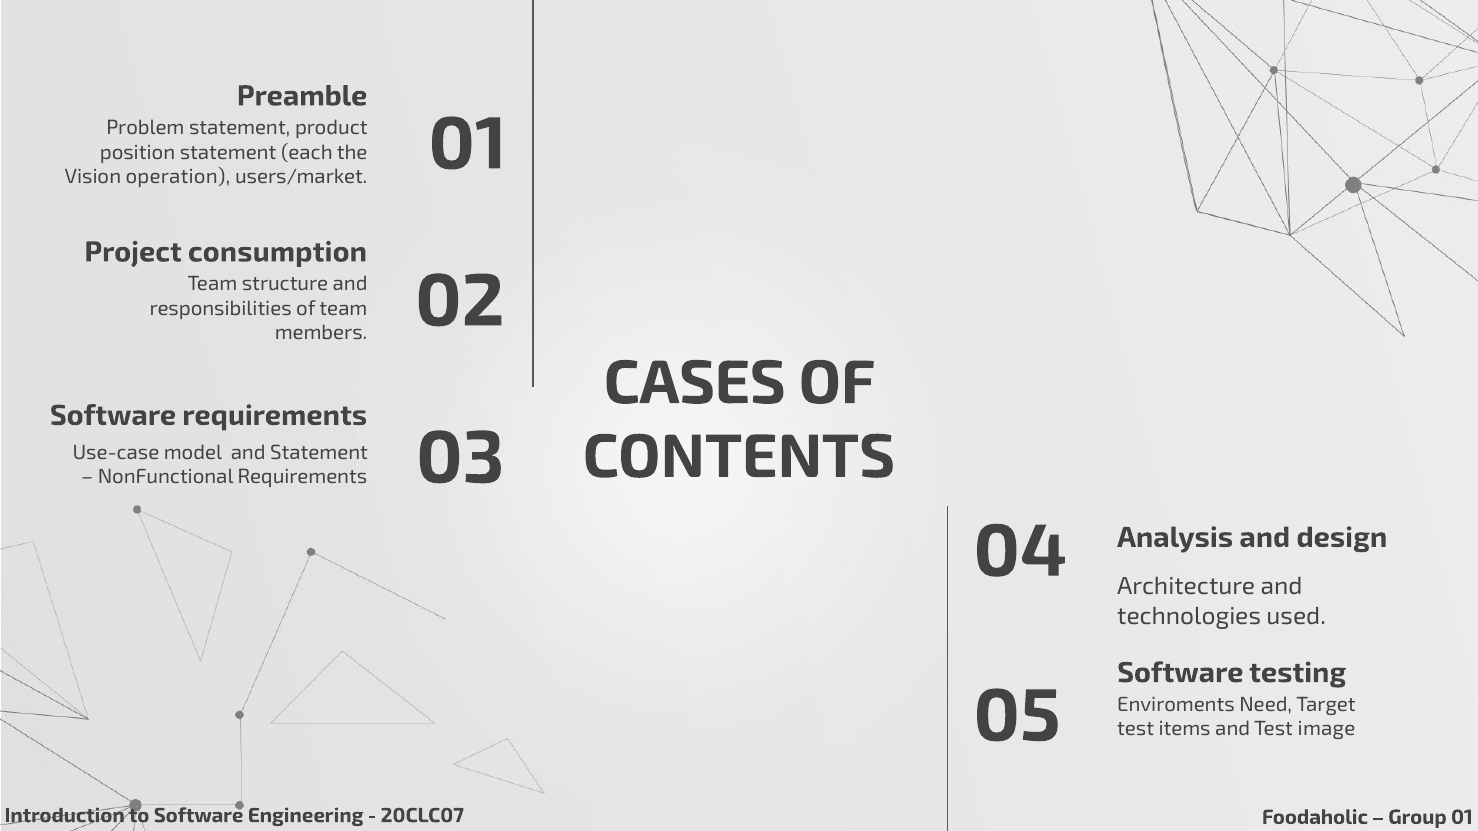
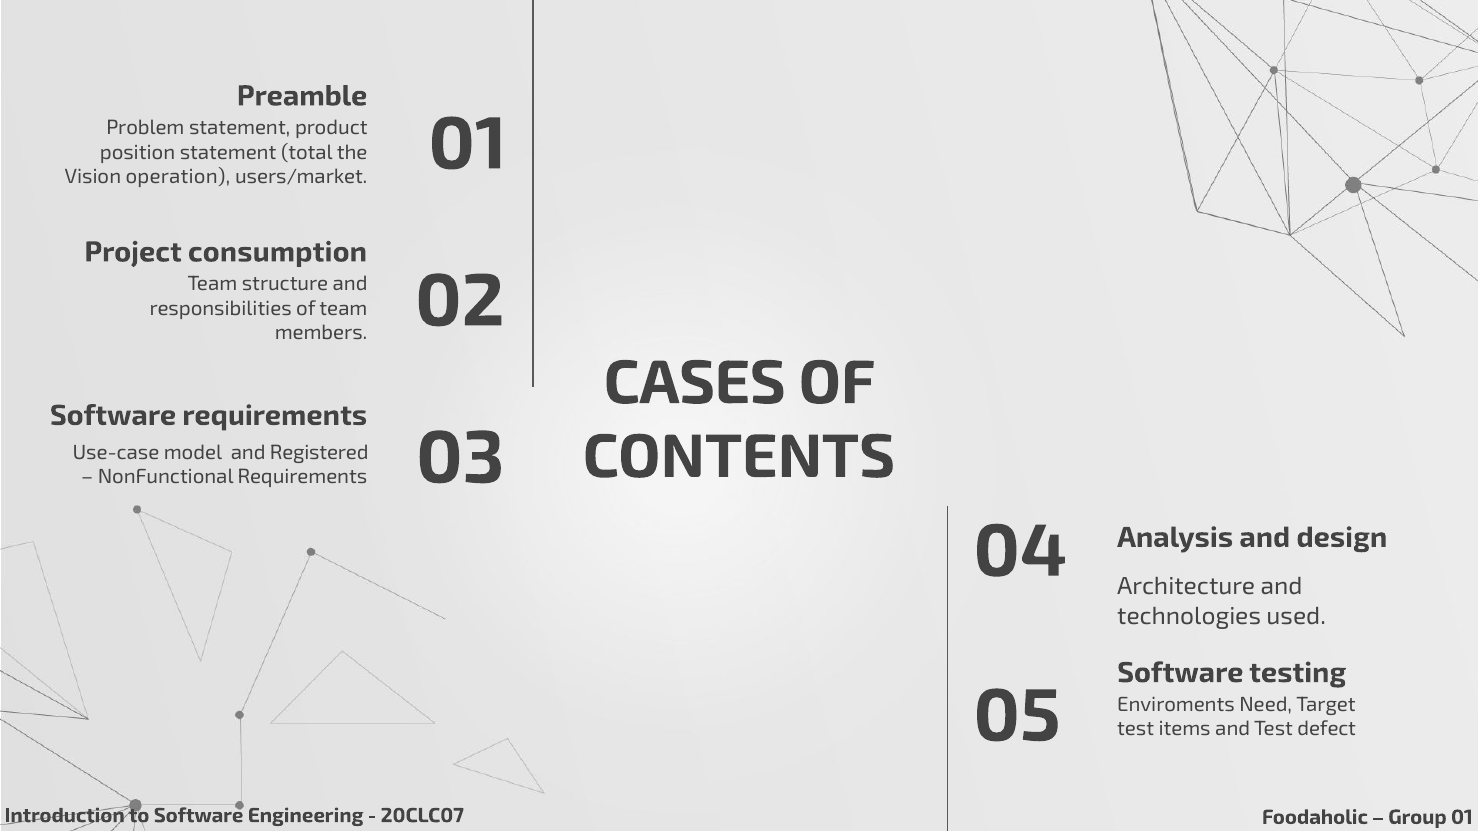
each: each -> total (307, 152)
and Statement: Statement -> Registered (319, 453)
image: image -> defect (1327, 729)
